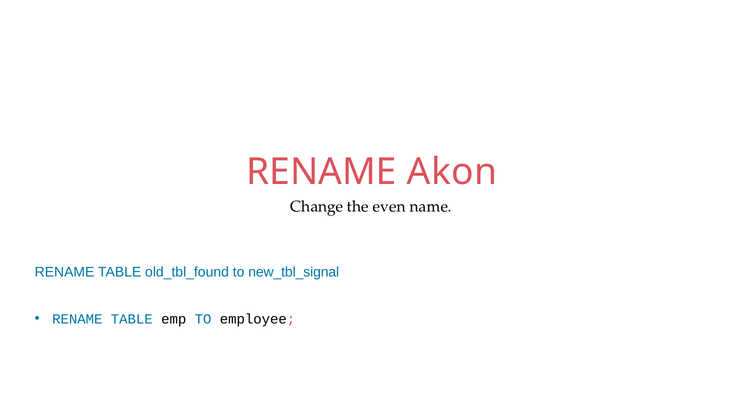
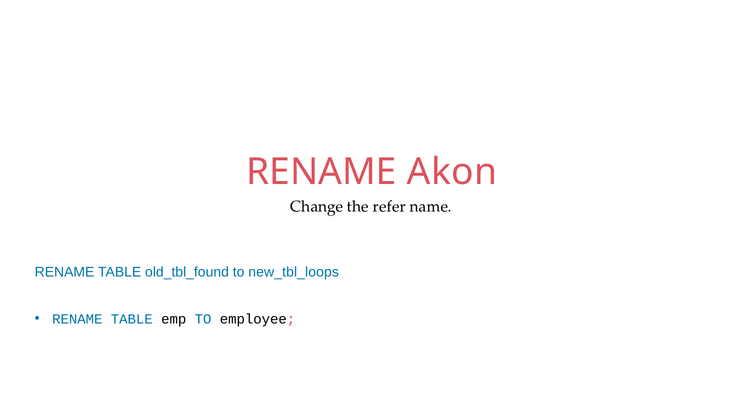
even: even -> refer (389, 207)
new_tbl_signal: new_tbl_signal -> new_tbl_loops (294, 272)
